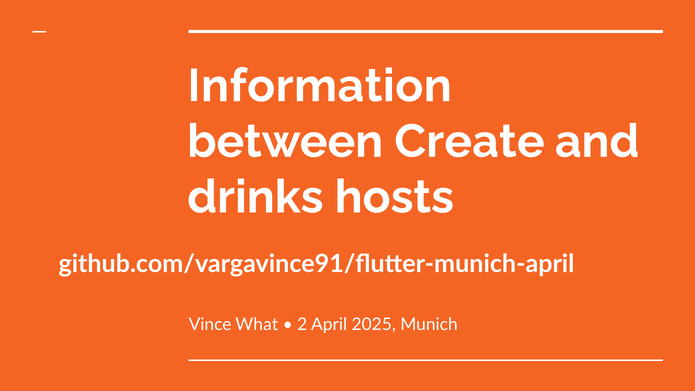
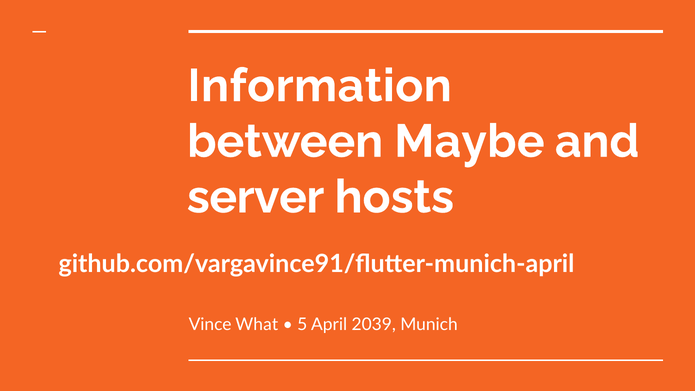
Create: Create -> Maybe (469, 141)
drinks: drinks -> server (256, 197)
2: 2 -> 5 (302, 324)
2025: 2025 -> 2039 (374, 324)
